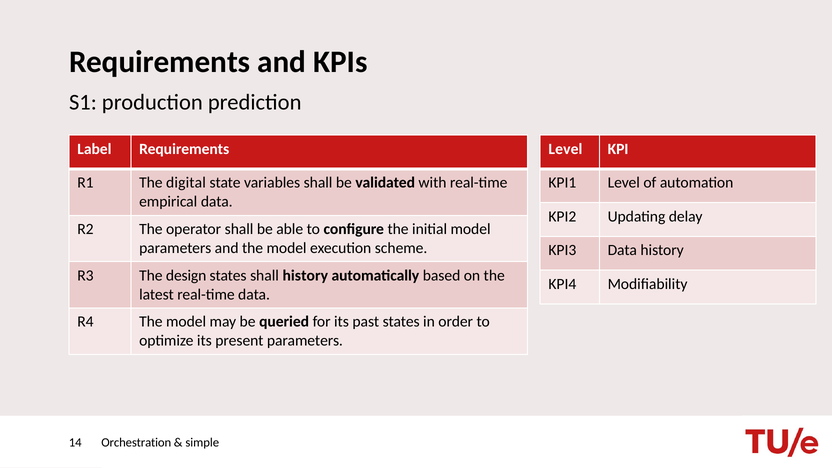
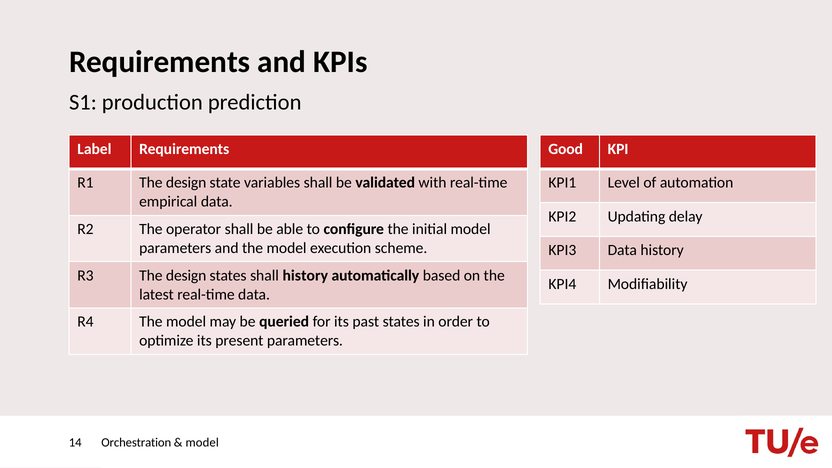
Level: Level -> Good (566, 149)
R1 The digital: digital -> design (186, 183)
simple: simple -> model (202, 443)
